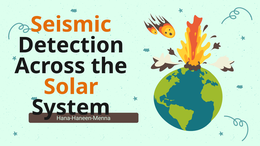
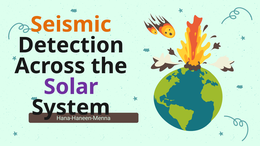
Solar colour: orange -> purple (71, 87)
